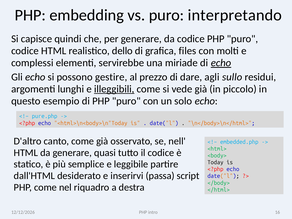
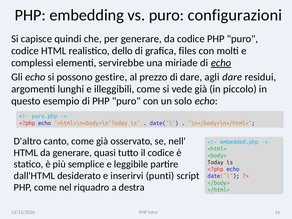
interpretando: interpretando -> configurazioni (235, 15)
agli sullo: sullo -> dare (232, 77)
illeggibili underline: present -> none (114, 89)
passa: passa -> punti (160, 176)
